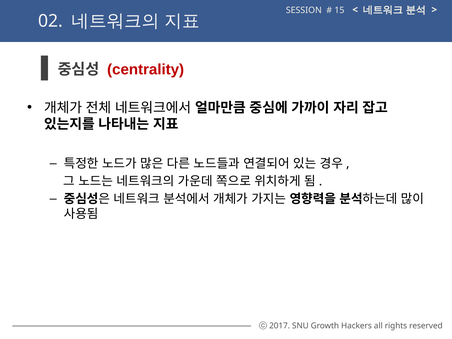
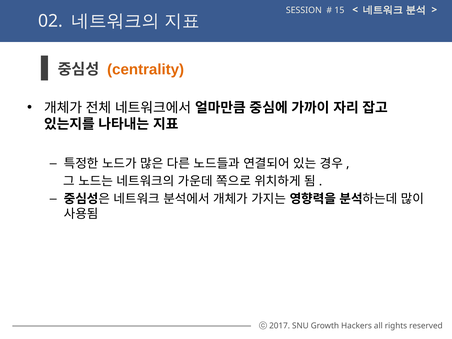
centrality colour: red -> orange (146, 69)
